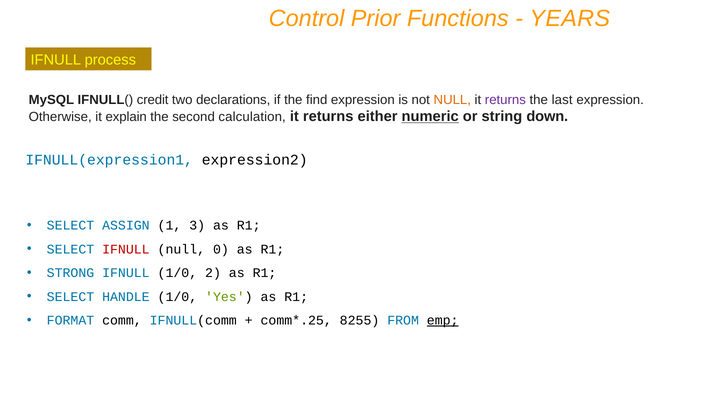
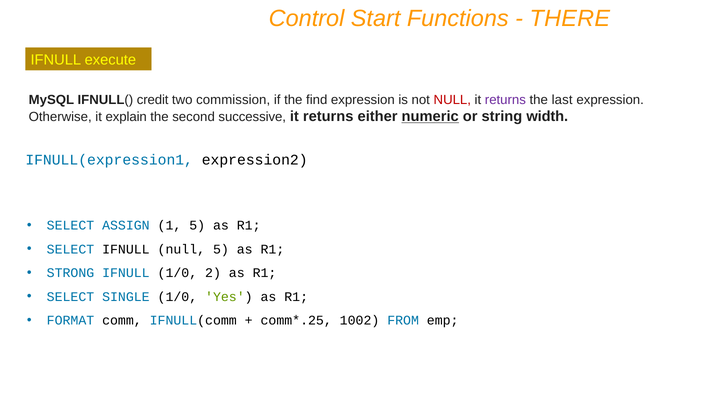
Prior: Prior -> Start (376, 18)
YEARS: YEARS -> THERE (570, 18)
process: process -> execute (110, 60)
declarations: declarations -> commission (233, 100)
NULL colour: orange -> red (452, 100)
calculation: calculation -> successive (252, 117)
down: down -> width (547, 116)
1 3: 3 -> 5 (197, 225)
IFNULL colour: red -> black (126, 249)
null 0: 0 -> 5 (221, 249)
HANDLE: HANDLE -> SINGLE (126, 297)
8255: 8255 -> 1002 (360, 320)
emp underline: present -> none (443, 320)
